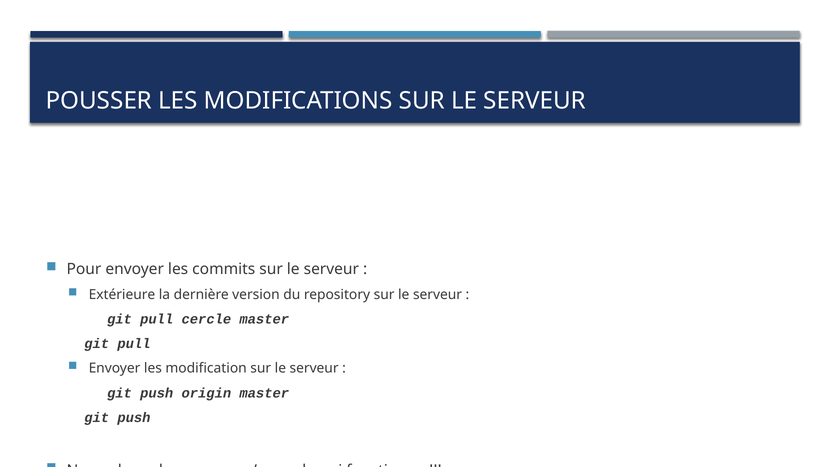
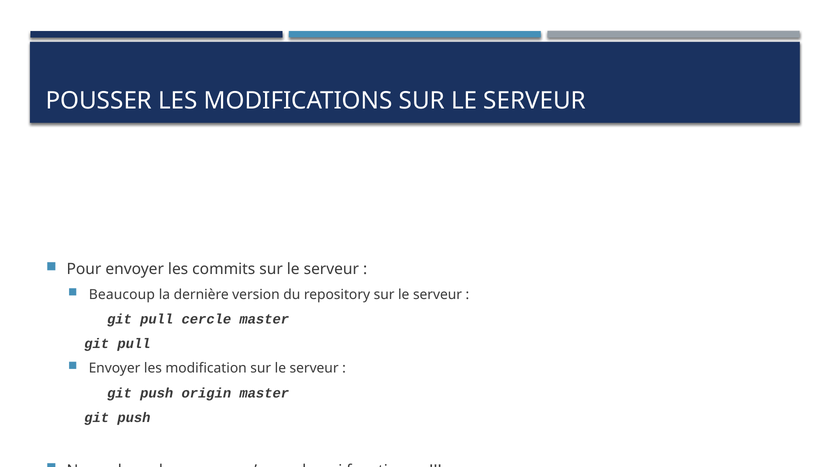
Extérieure: Extérieure -> Beaucoup (122, 295)
